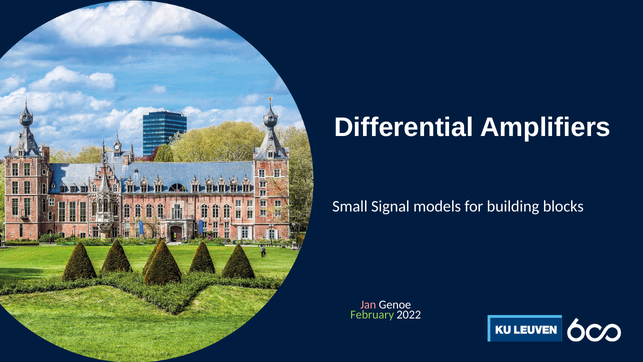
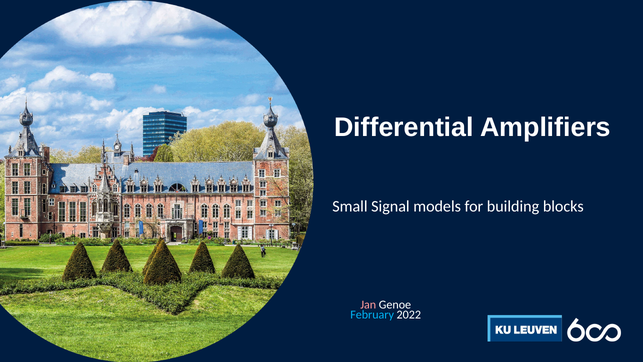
February colour: light green -> light blue (372, 314)
